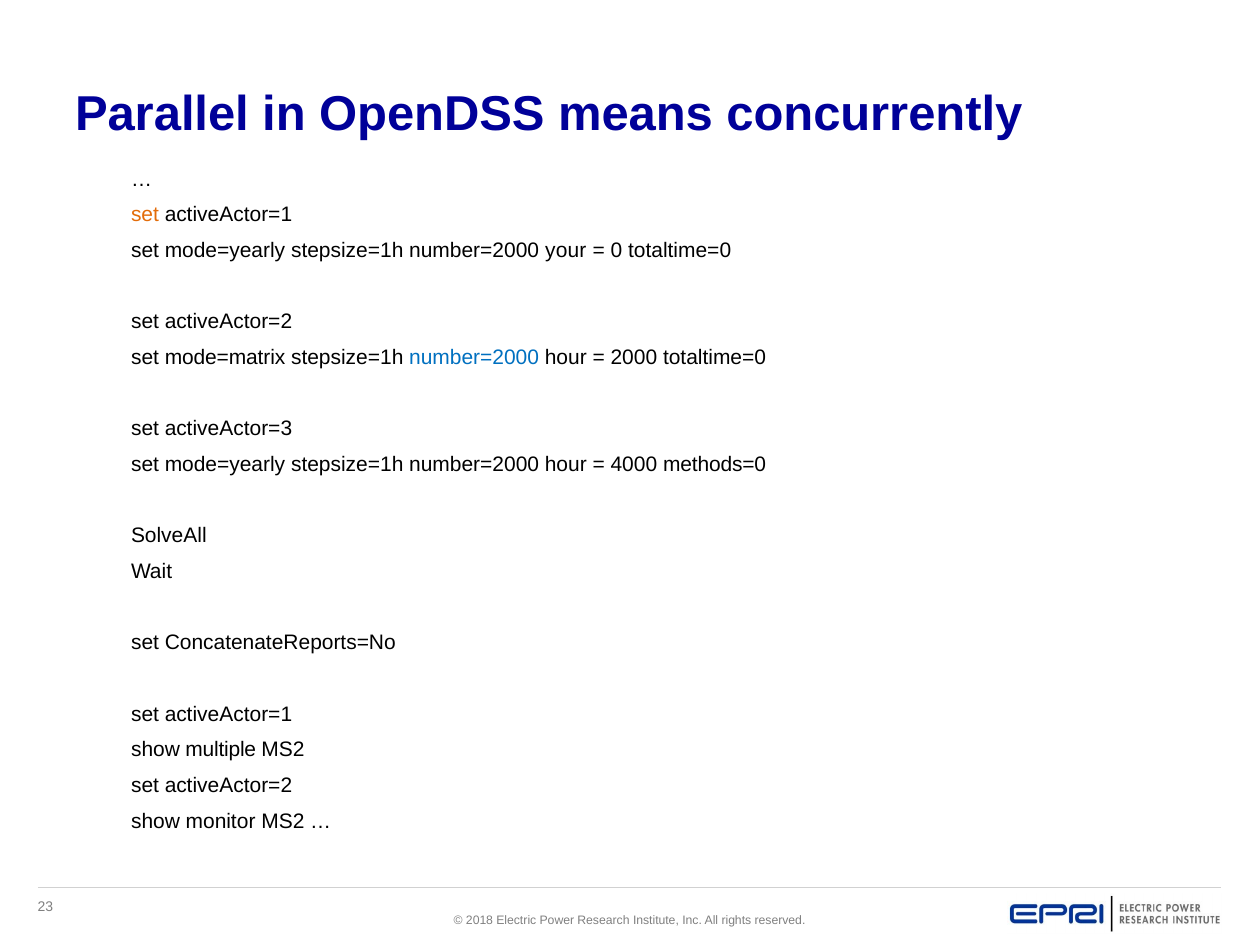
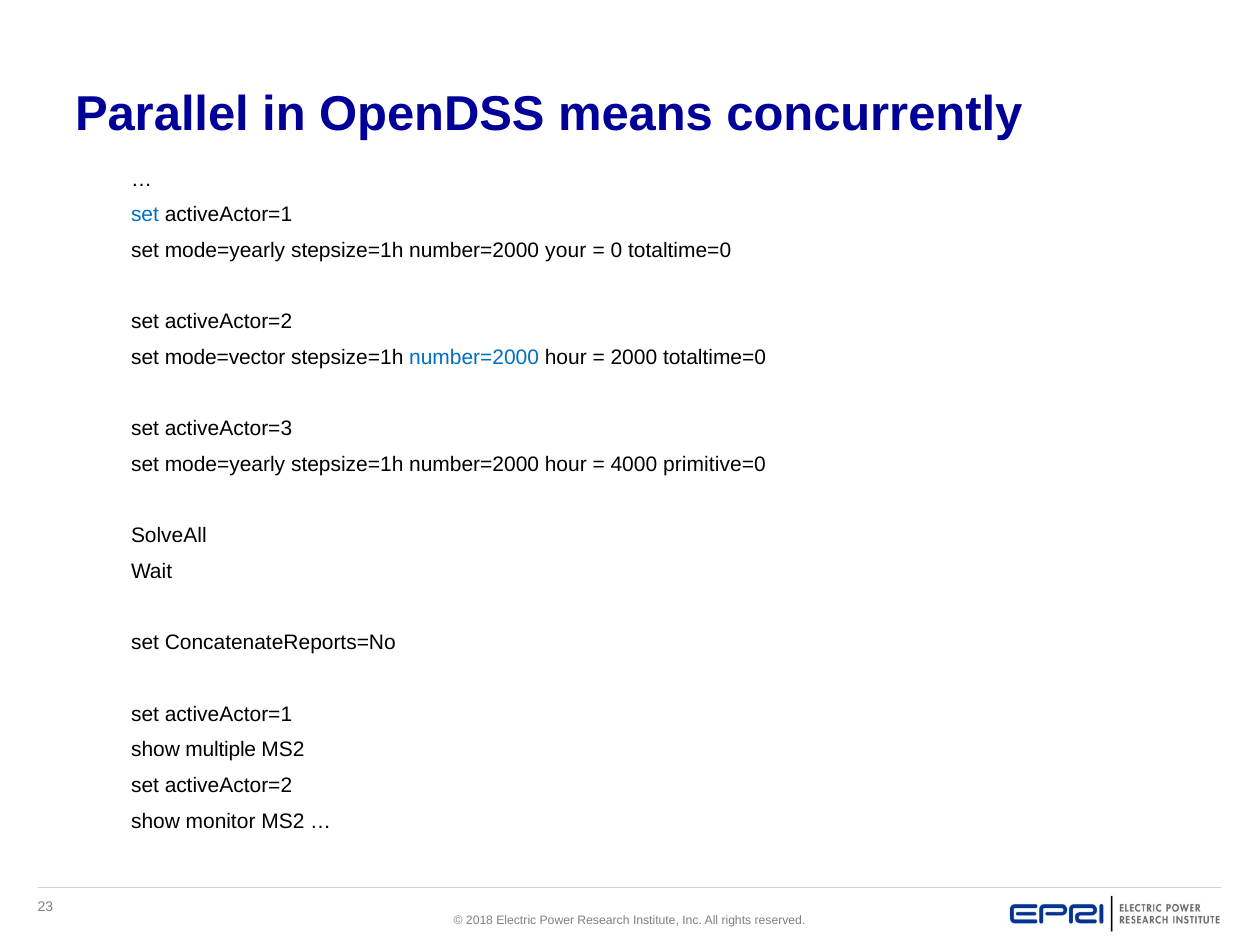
set colour: orange -> blue (145, 215)
mode=matrix: mode=matrix -> mode=vector (225, 358)
methods=0: methods=0 -> primitive=0 (714, 465)
